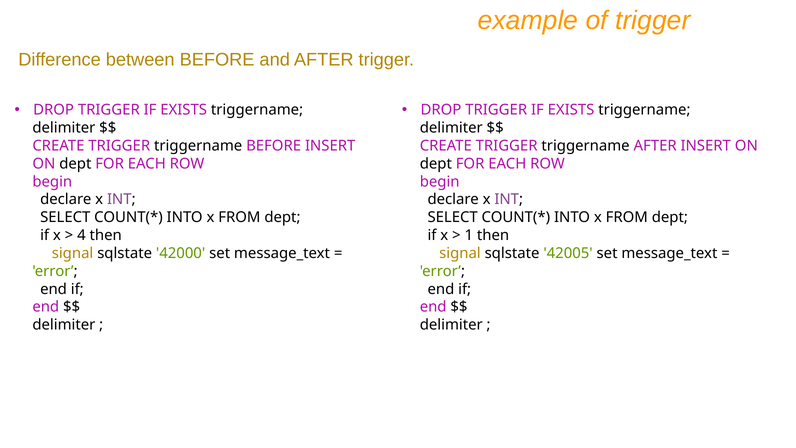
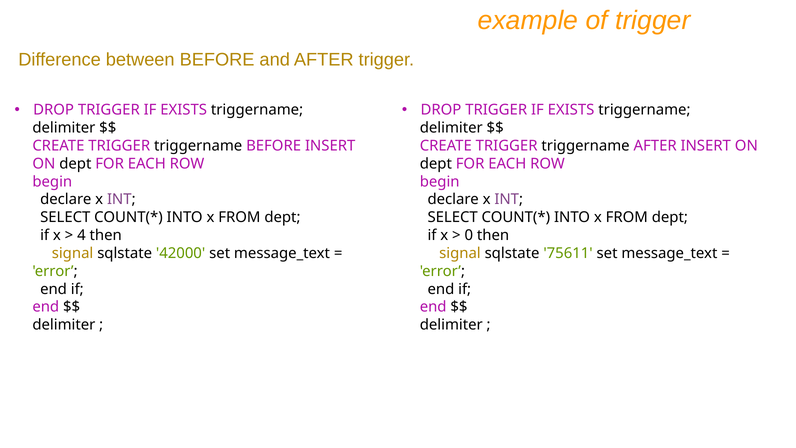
1: 1 -> 0 (469, 235)
42005: 42005 -> 75611 (568, 253)
